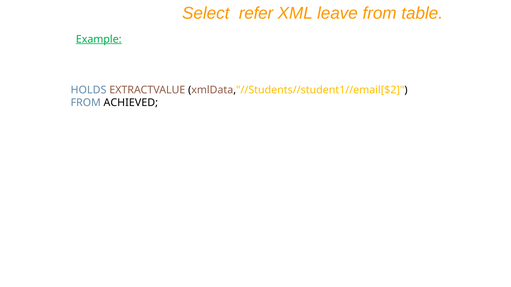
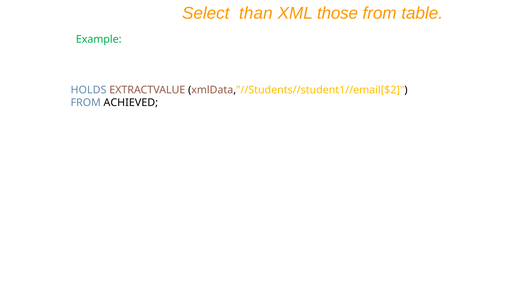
refer: refer -> than (256, 13)
leave: leave -> those (338, 13)
Example underline: present -> none (99, 39)
